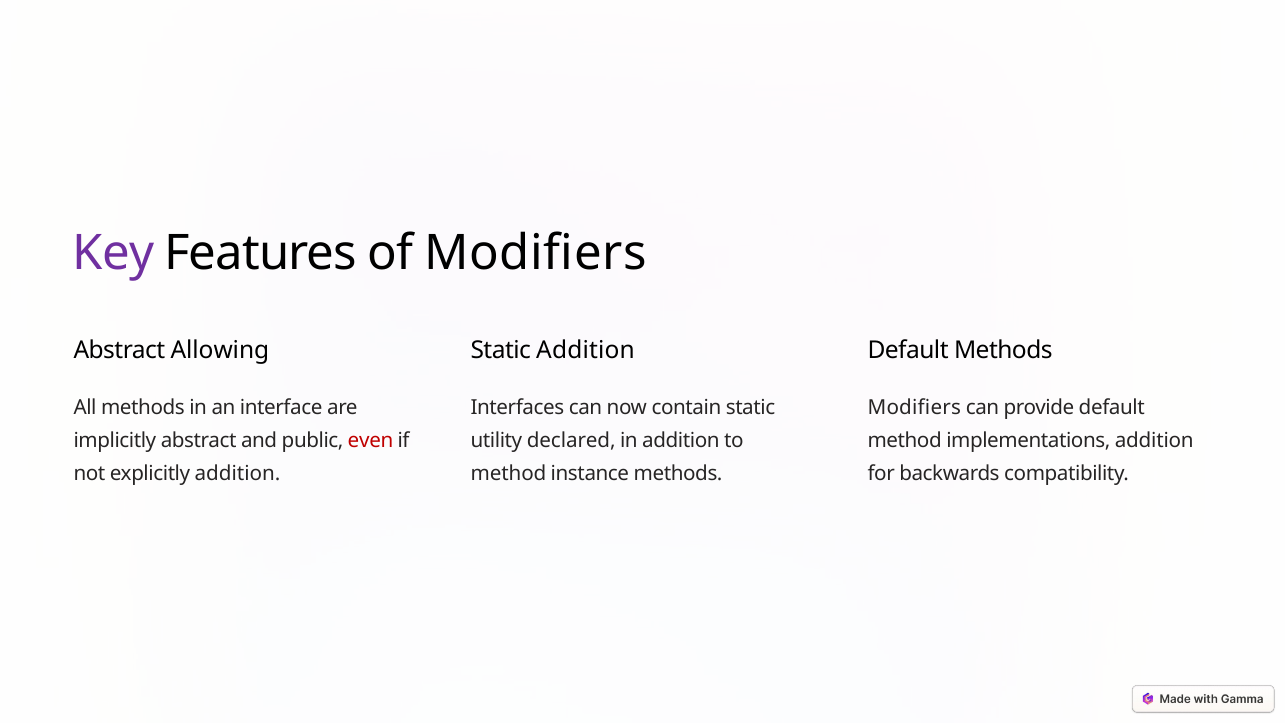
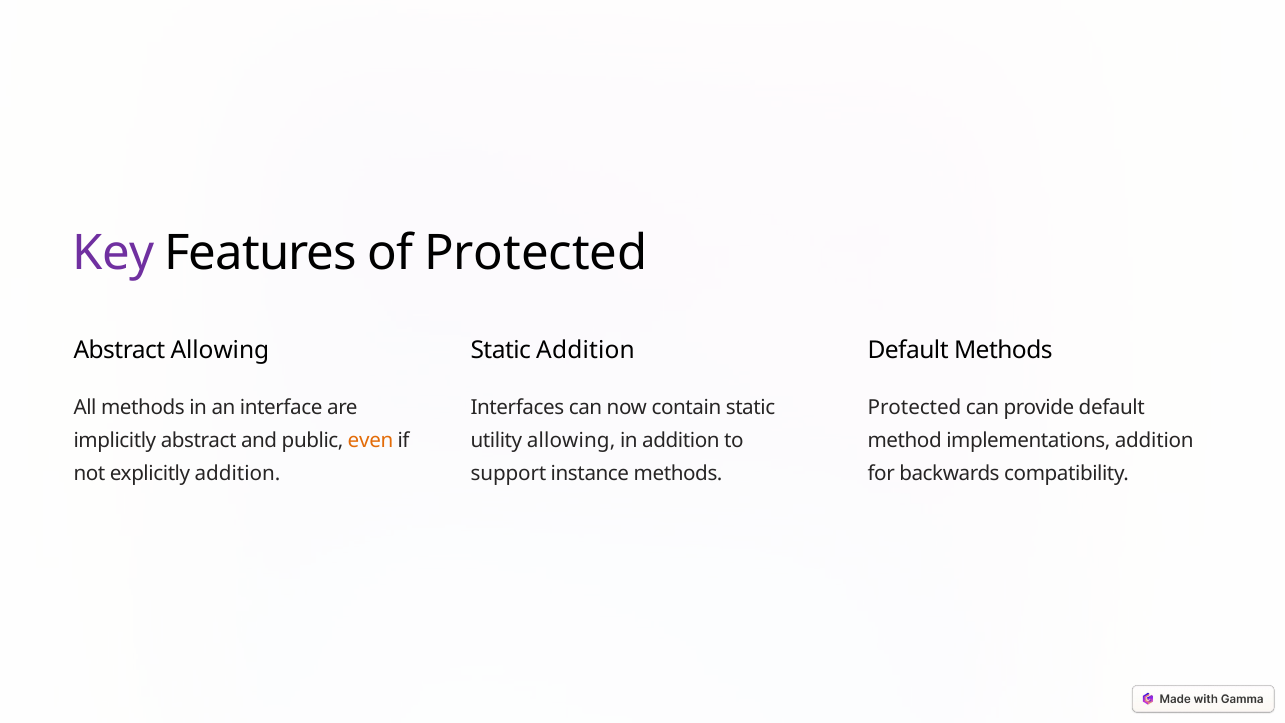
of Modifiers: Modifiers -> Protected (536, 254)
Modifiers: Modifiers -> Protected (914, 407)
even colour: red -> orange (371, 441)
utility declared: declared -> allowing (571, 441)
method: method -> support (508, 474)
